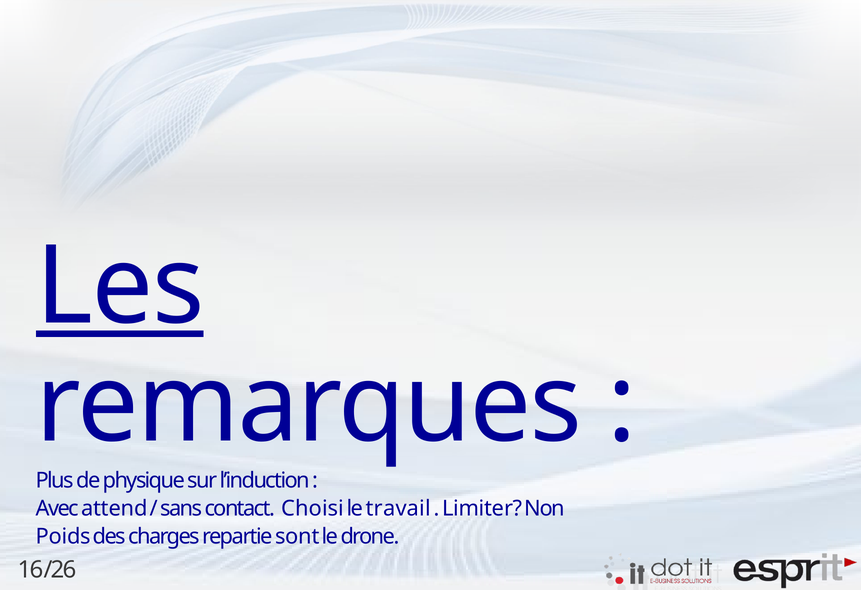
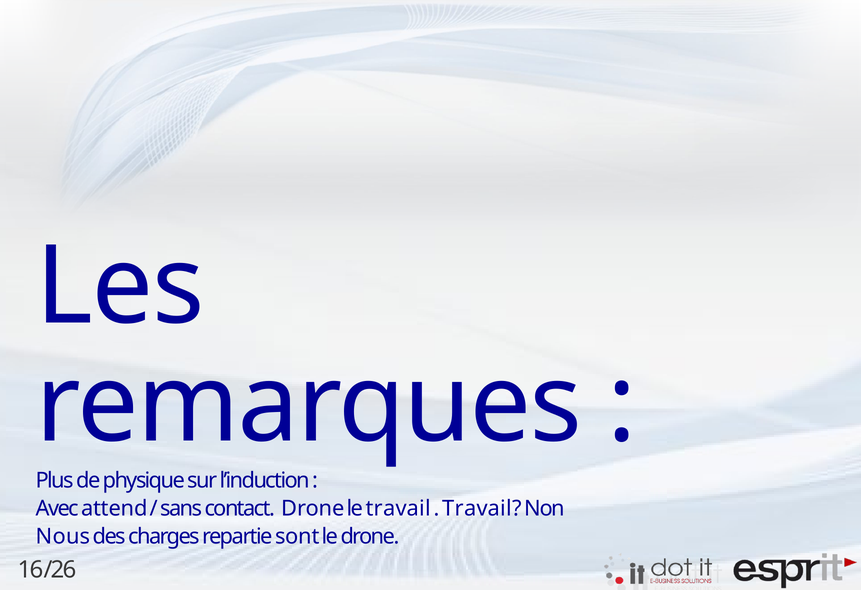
Les underline: present -> none (120, 287)
contact Choisi: Choisi -> Drone (313, 508)
Limiter: Limiter -> Travail (482, 508)
Poids: Poids -> Nous (63, 536)
